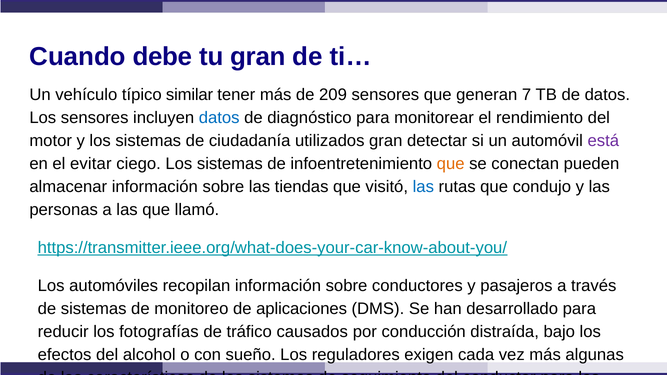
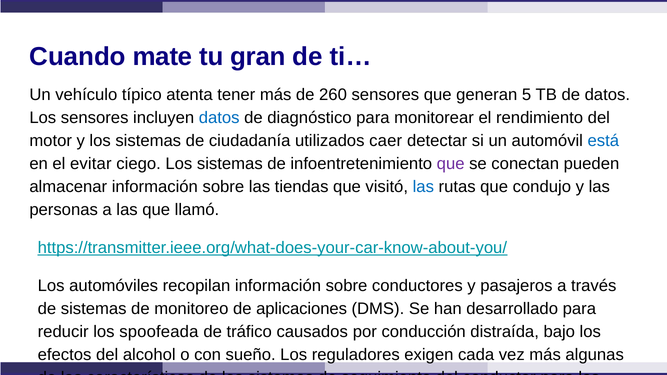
debe: debe -> mate (162, 57)
similar: similar -> atenta (189, 95)
209: 209 -> 260 (333, 95)
7: 7 -> 5 (527, 95)
utilizados gran: gran -> caer (386, 141)
está colour: purple -> blue (603, 141)
que colour: orange -> purple (451, 164)
fotografías: fotografías -> spoofeada (159, 332)
